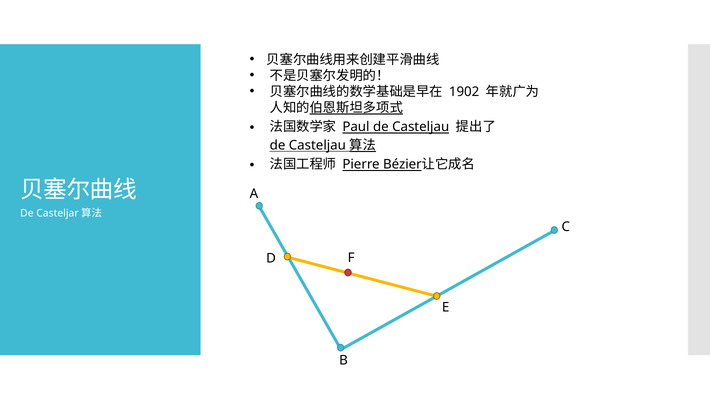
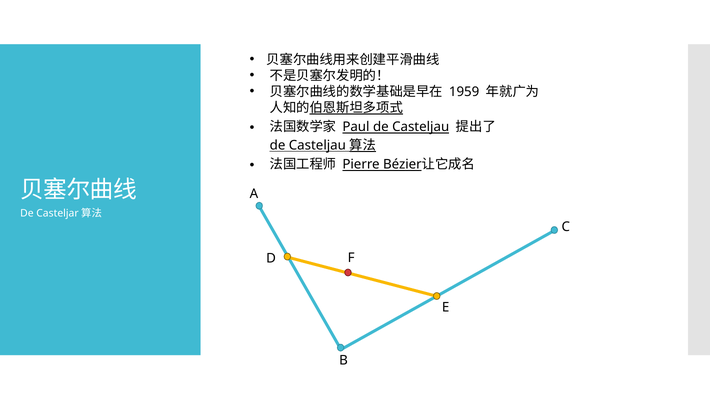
1902: 1902 -> 1959 (464, 92)
